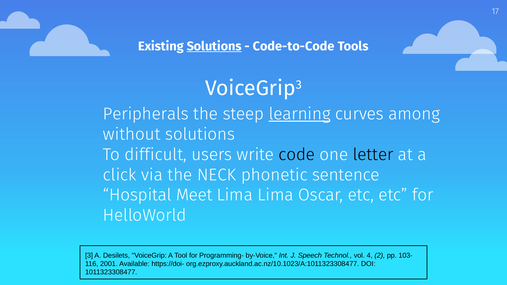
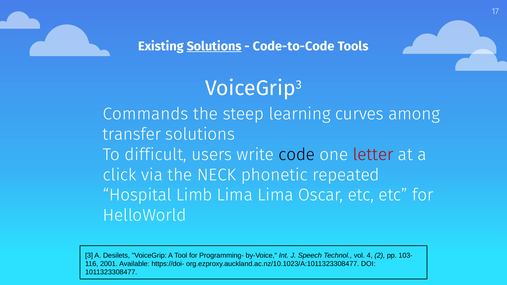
Peripherals: Peripherals -> Commands (146, 114)
learning underline: present -> none (300, 114)
without: without -> transfer (132, 134)
letter colour: black -> red (373, 155)
sentence: sentence -> repeated (346, 175)
Meet: Meet -> Limb (194, 195)
